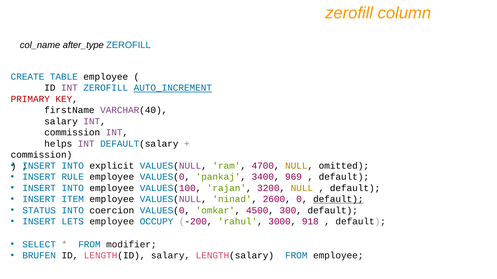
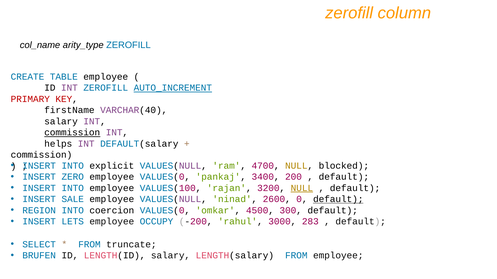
after_type: after_type -> arity_type (83, 45)
commission underline: none -> present (72, 133)
omitted: omitted -> blocked (344, 166)
RULE: RULE -> ZERO (73, 177)
969: 969 -> 200 (294, 177)
NULL underline: none -> present (302, 188)
ITEM: ITEM -> SALE (73, 200)
STATUS: STATUS -> REGION (39, 211)
918: 918 -> 283 (310, 222)
modifier: modifier -> truncate (131, 245)
